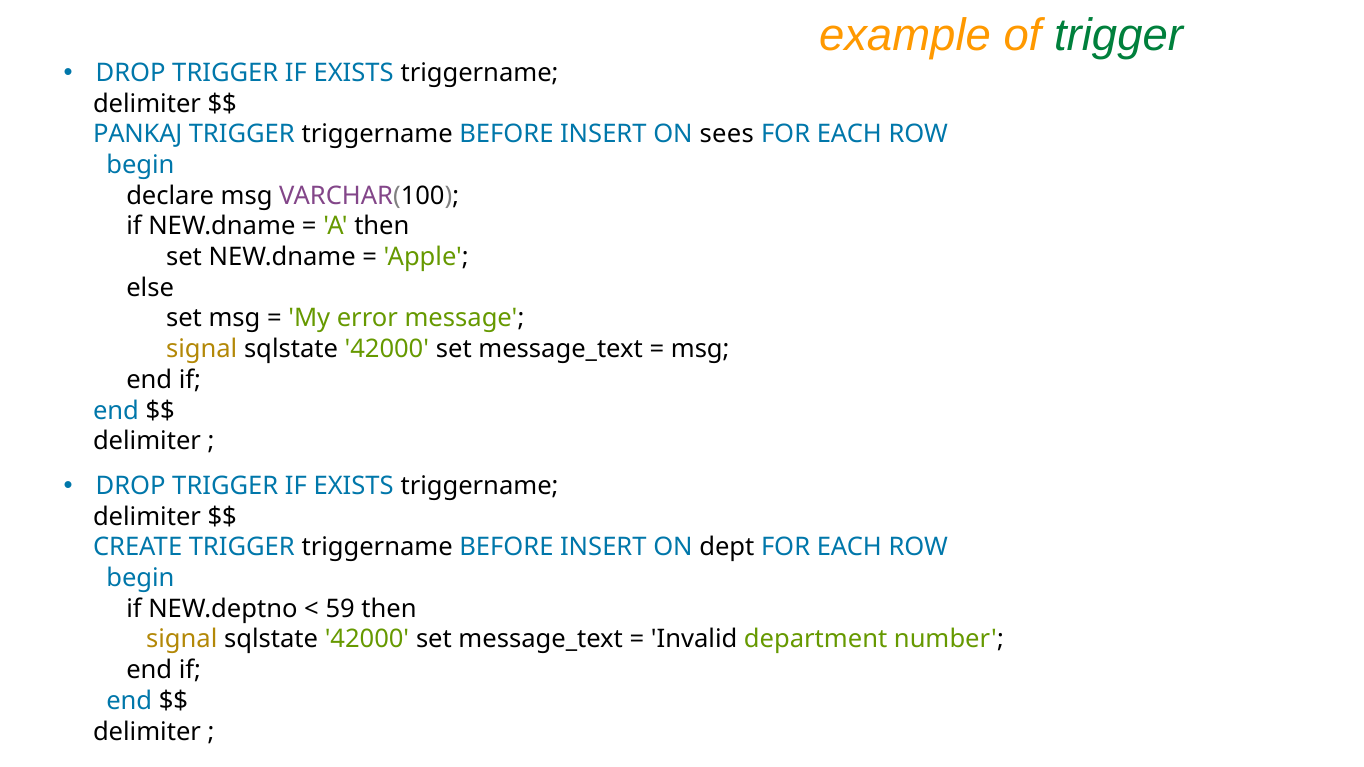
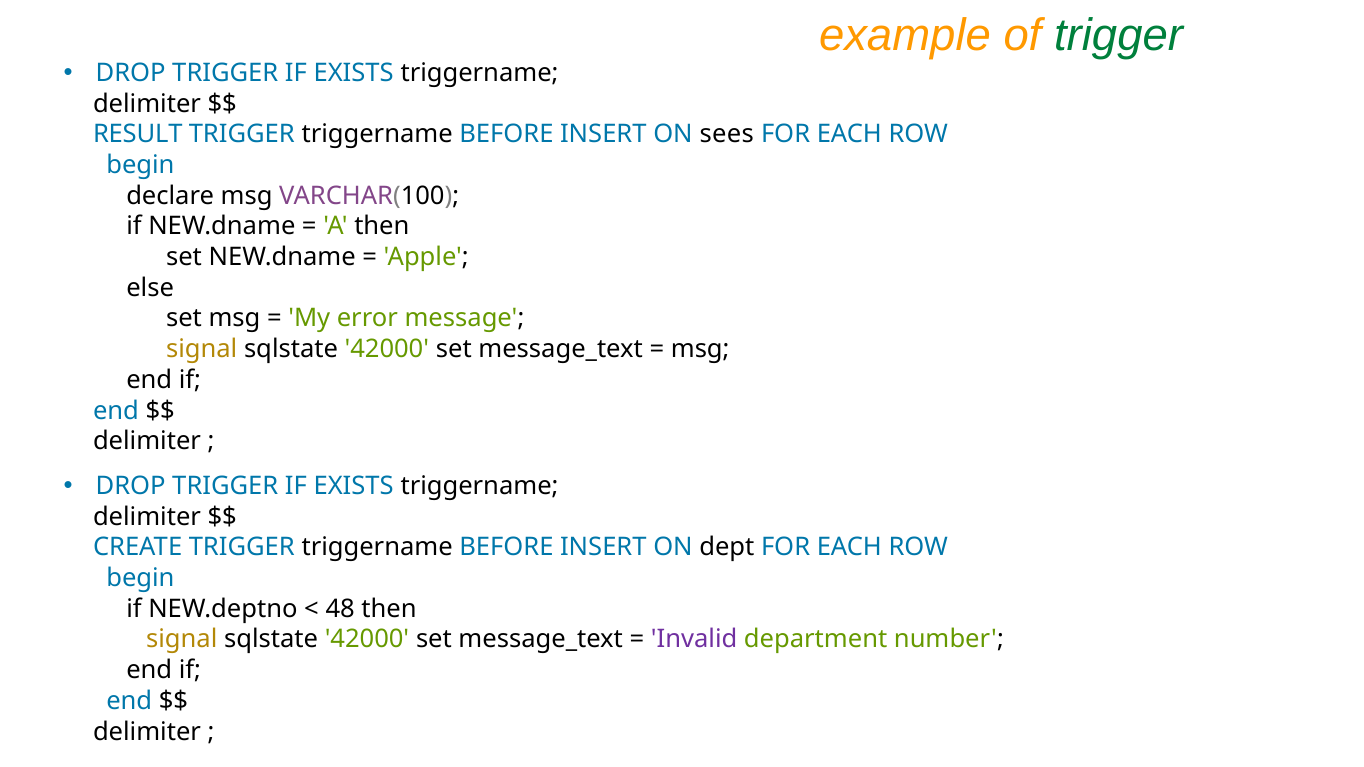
PANKAJ: PANKAJ -> RESULT (138, 134)
59: 59 -> 48 (340, 609)
Invalid colour: black -> purple (694, 640)
